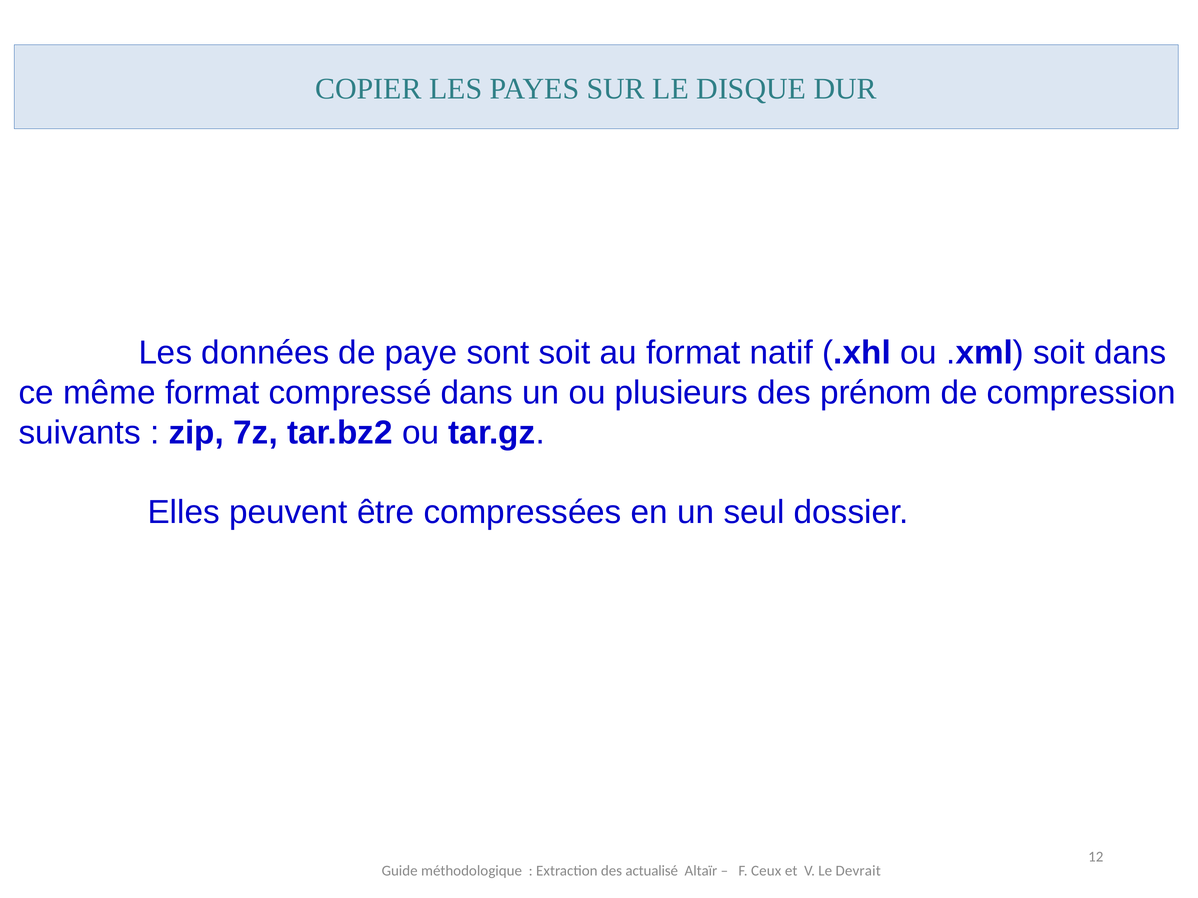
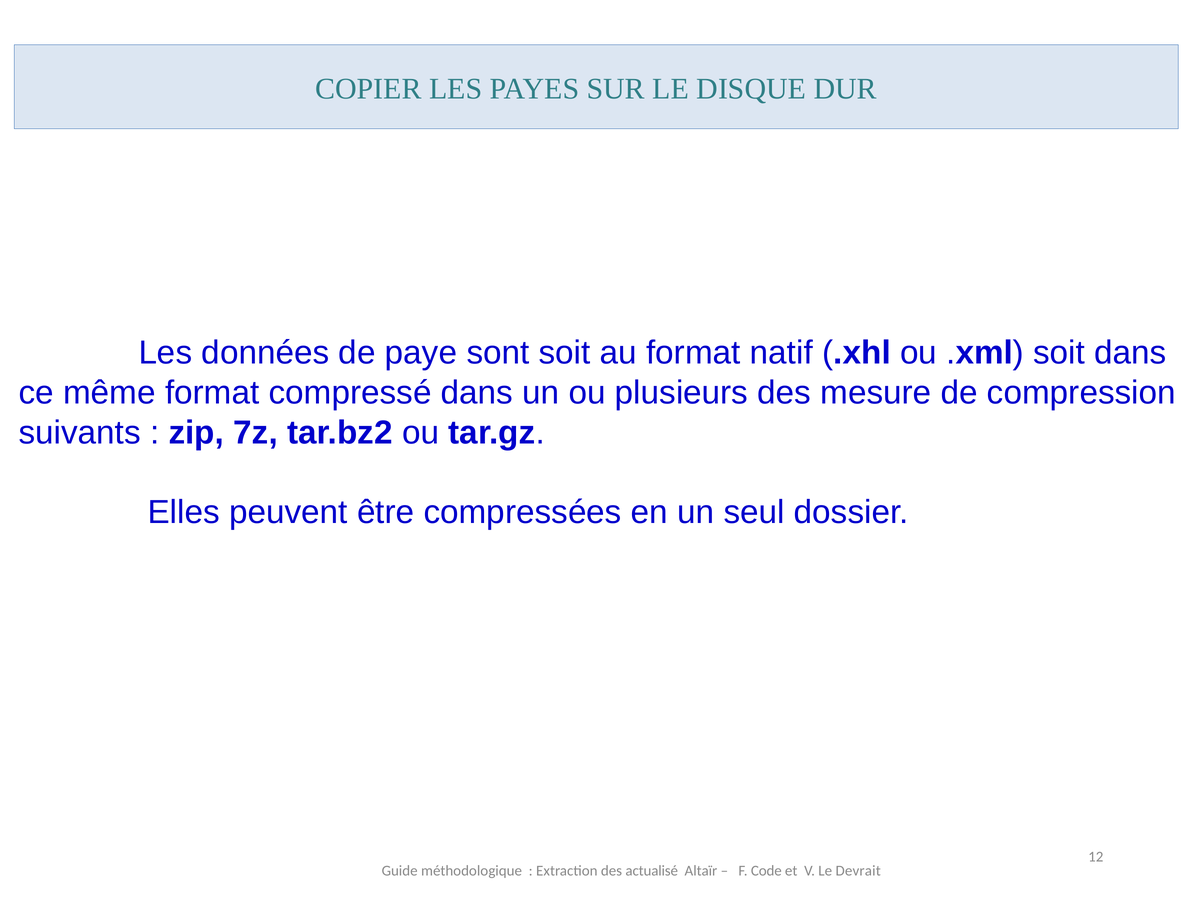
prénom: prénom -> mesure (876, 393)
Ceux: Ceux -> Code (766, 871)
